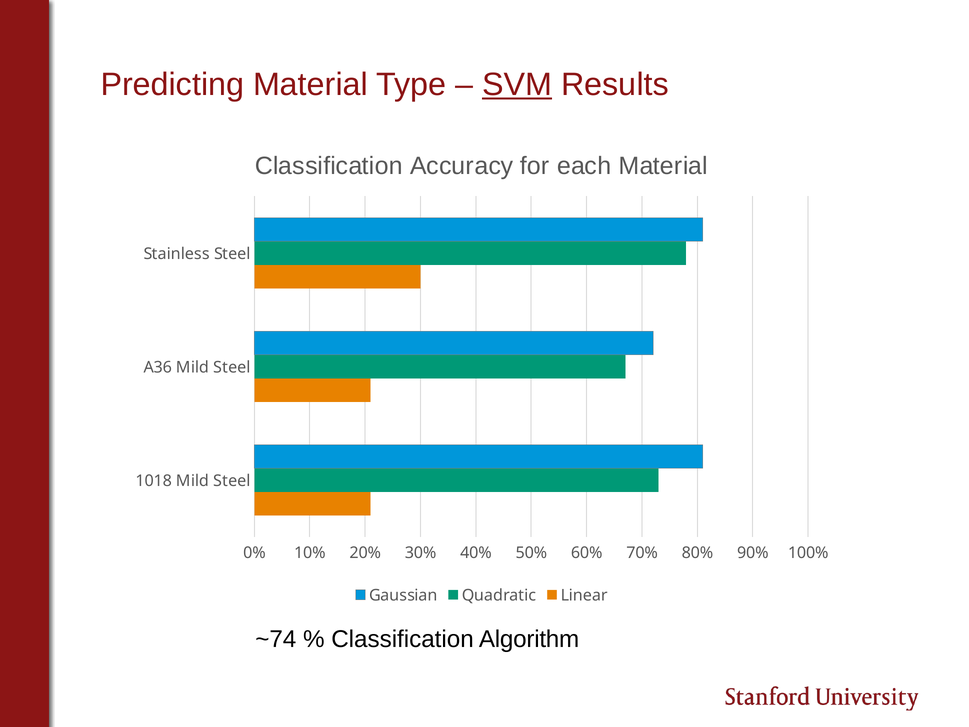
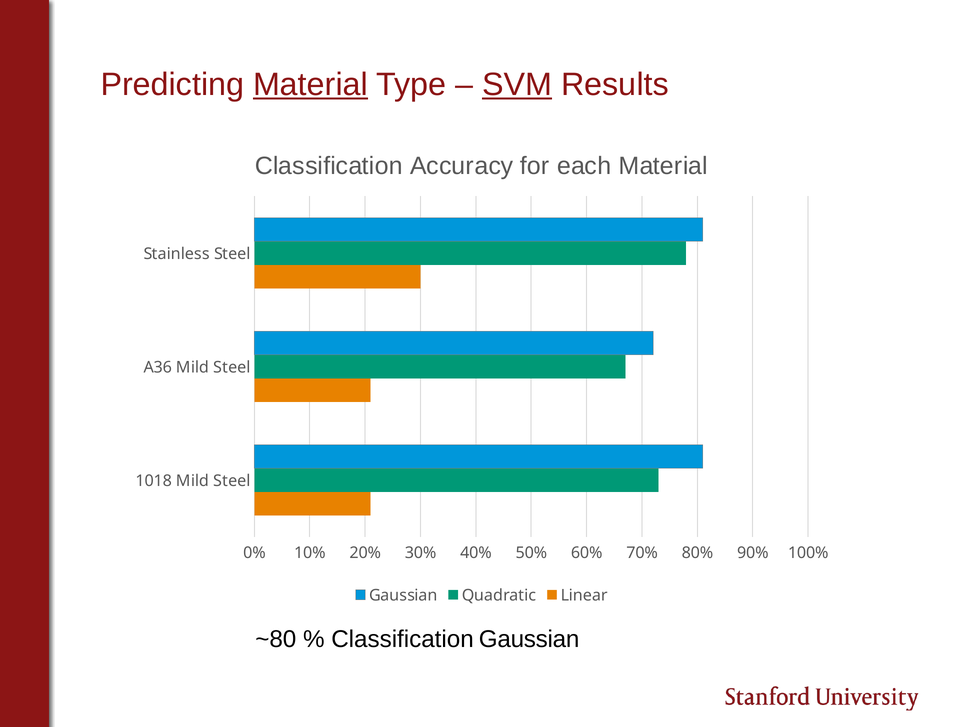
Material underline: none -> present (310, 84)
~74: ~74 -> ~80 (276, 639)
Classification Algorithm: Algorithm -> Gaussian (529, 639)
